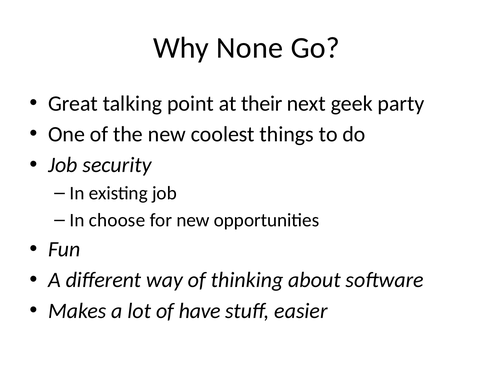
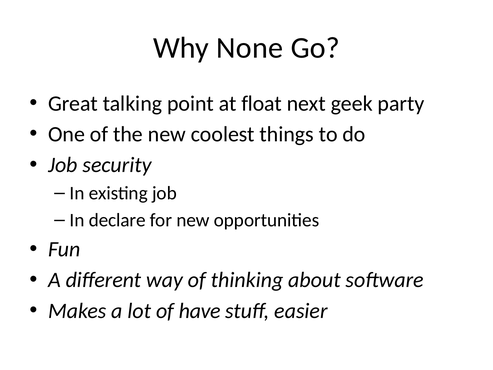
their: their -> float (262, 103)
choose: choose -> declare (117, 220)
